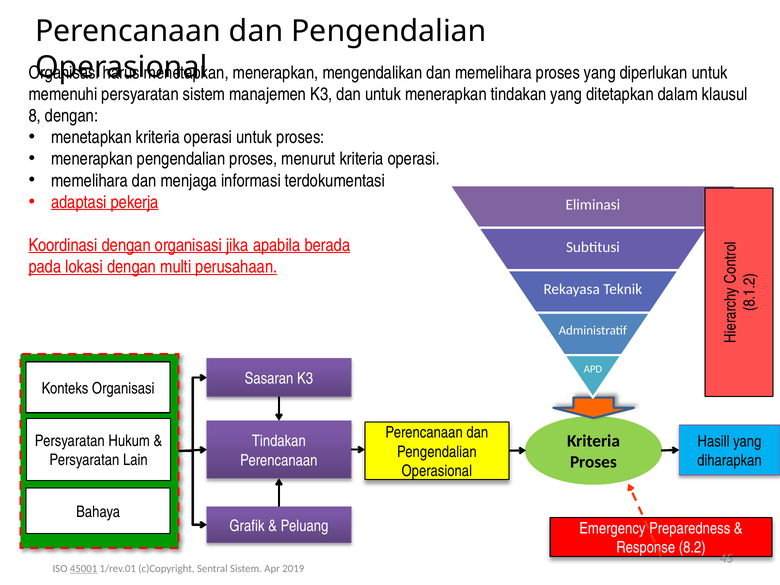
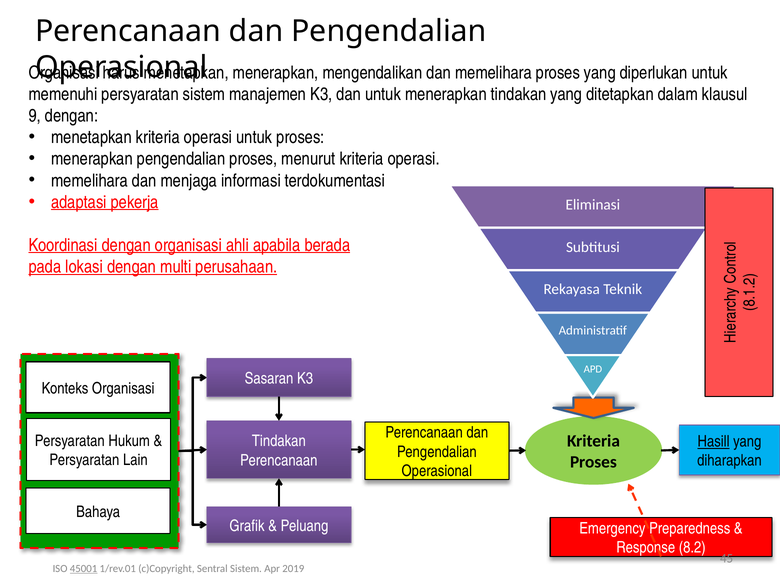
8: 8 -> 9 (35, 116)
jika: jika -> ahli (237, 245)
Hasill underline: none -> present (714, 441)
